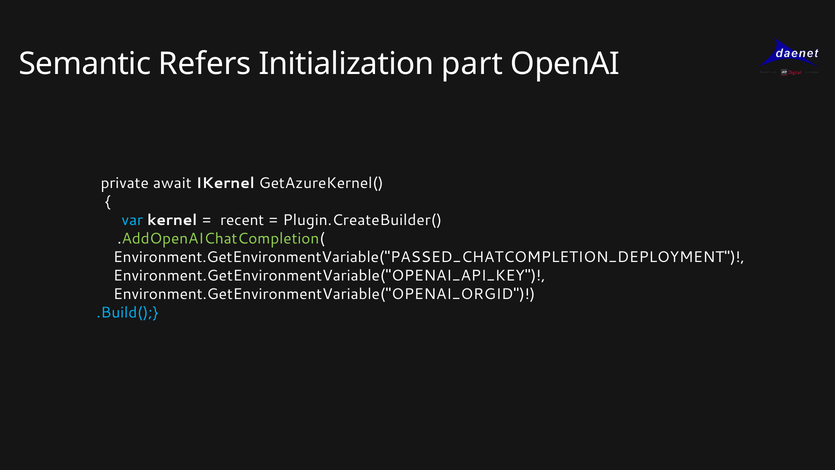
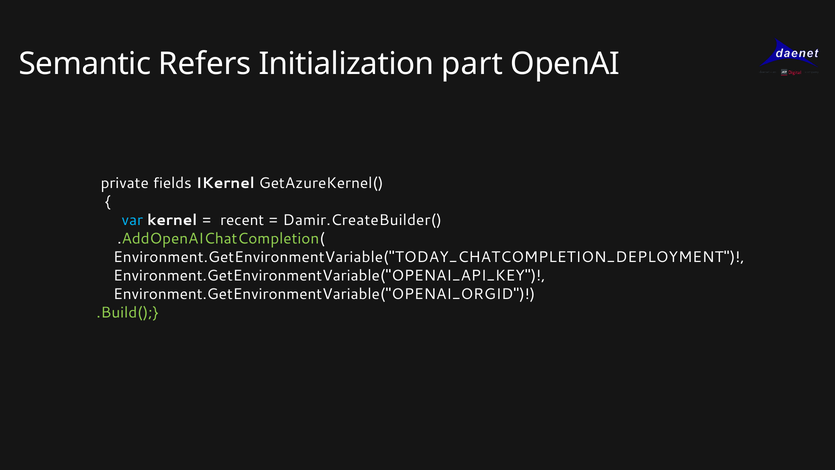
await: await -> fields (172, 183)
Plugin.CreateBuilder(: Plugin.CreateBuilder( -> Damir.CreateBuilder( (362, 220)
Environment.GetEnvironmentVariable("PASSED_CHATCOMPLETION_DEPLOYMENT: Environment.GetEnvironmentVariable("PASSED_CHATCOMPLETION_DEPLOYMENT -> Environment.GetEnvironmentVariable("TODAY_CHATCOMPLETION_DEPLOYMENT (429, 257)
.Build( colour: light blue -> light green (128, 312)
